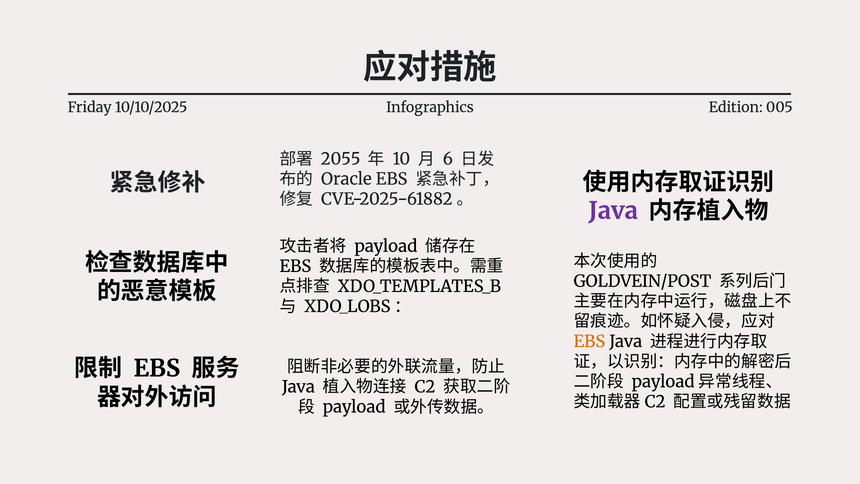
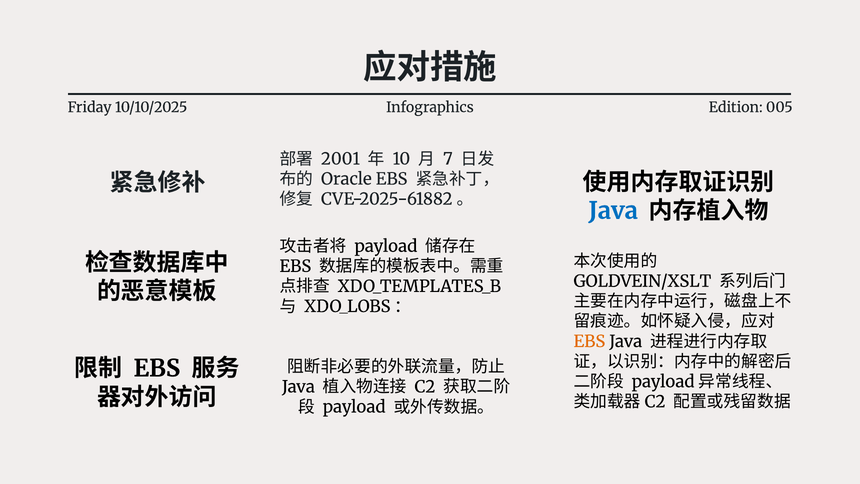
2055: 2055 -> 2001 (341, 159)
6: 6 -> 7 (448, 159)
Java colour: purple -> blue (613, 211)
GOLDVEIN/POST: GOLDVEIN/POST -> GOLDVEIN/XSLT (642, 281)
